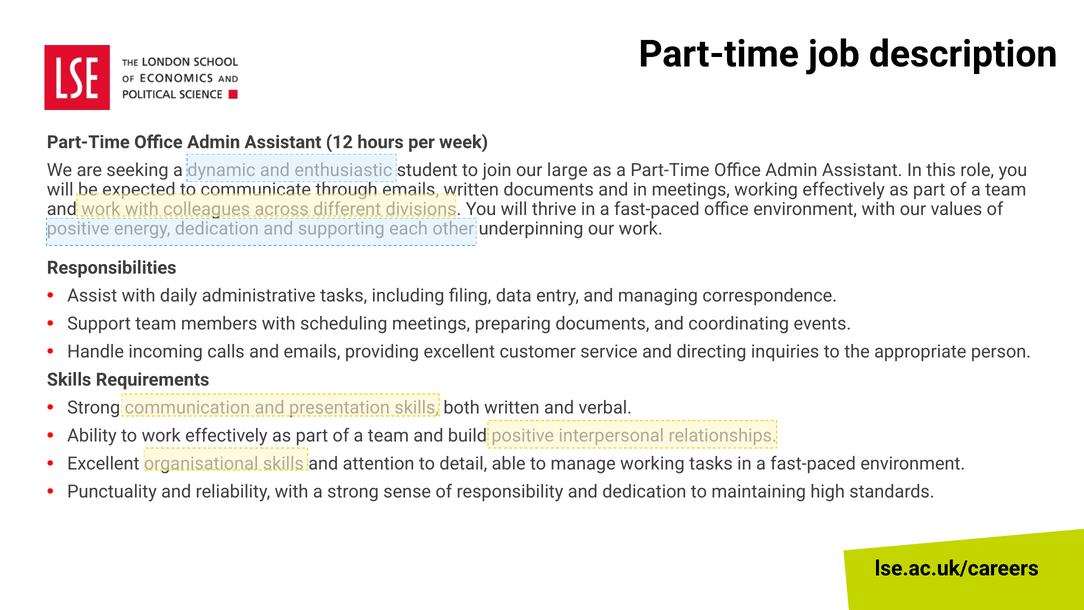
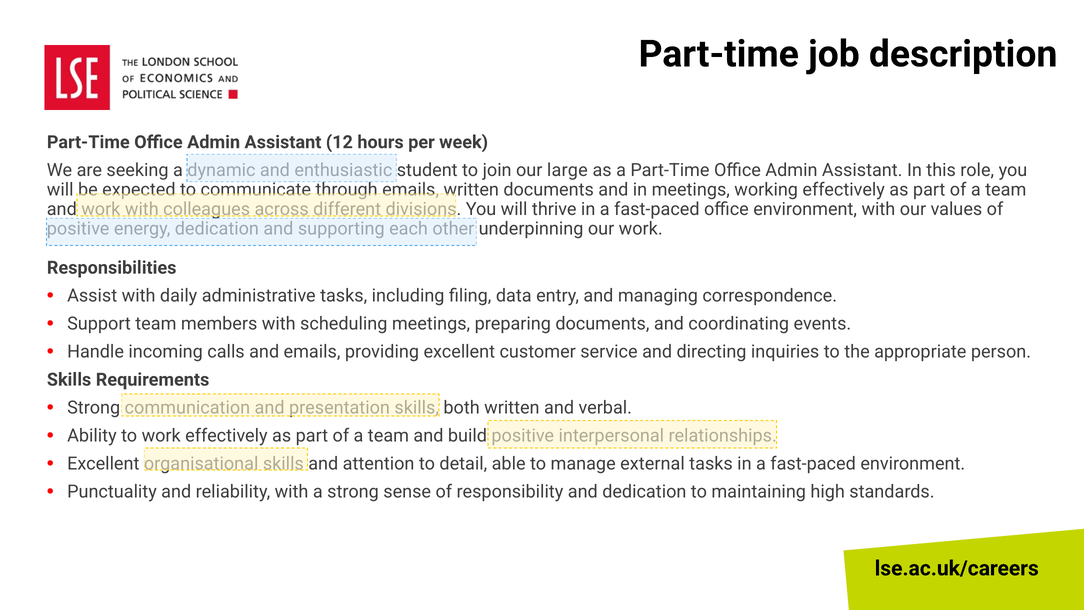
manage working: working -> external (652, 463)
